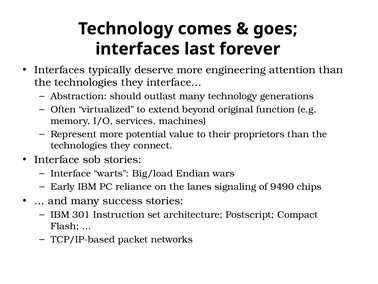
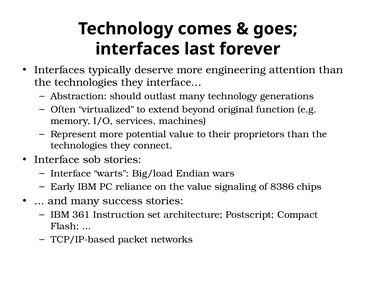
the lanes: lanes -> value (199, 186)
9490: 9490 -> 8386 (282, 186)
301: 301 -> 361 (81, 214)
